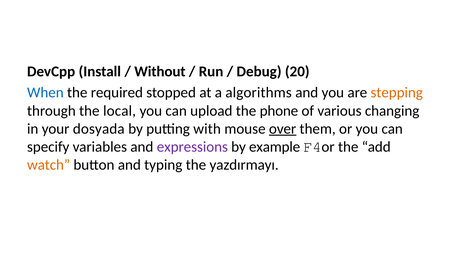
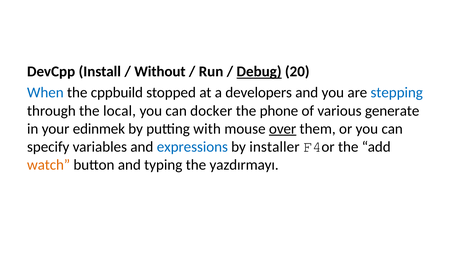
Debug underline: none -> present (259, 72)
required: required -> cppbuild (117, 93)
algorithms: algorithms -> developers (259, 93)
stepping colour: orange -> blue (397, 93)
upload: upload -> docker (211, 111)
changing: changing -> generate (392, 111)
dosyada: dosyada -> edinmek (99, 129)
expressions colour: purple -> blue (192, 147)
example: example -> installer (274, 147)
